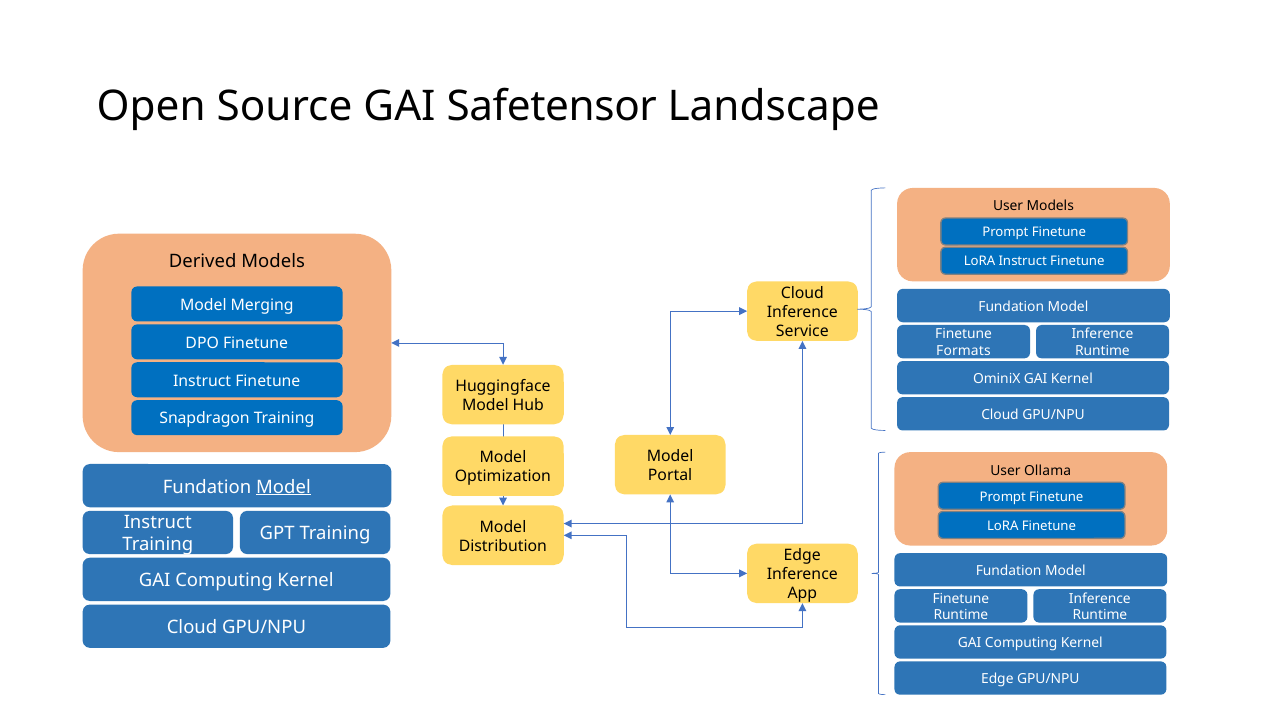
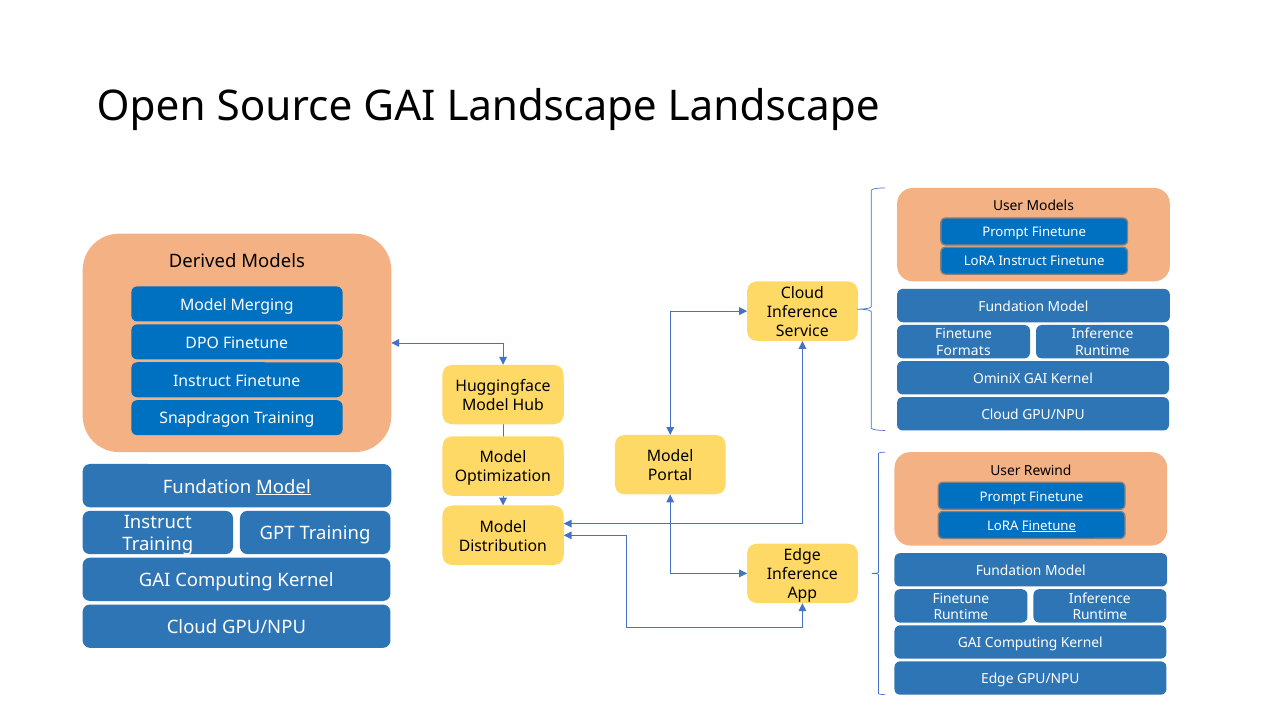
GAI Safetensor: Safetensor -> Landscape (552, 107)
Ollama: Ollama -> Rewind (1048, 471)
Finetune underline: none -> present (1049, 526)
